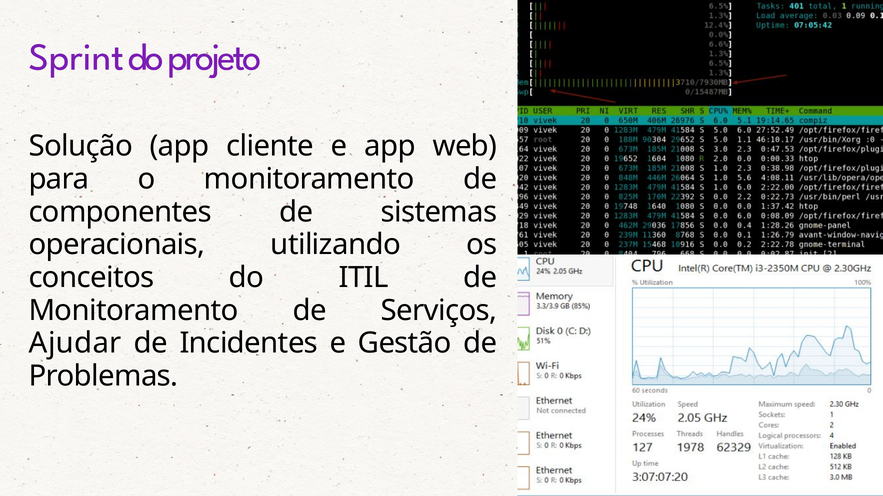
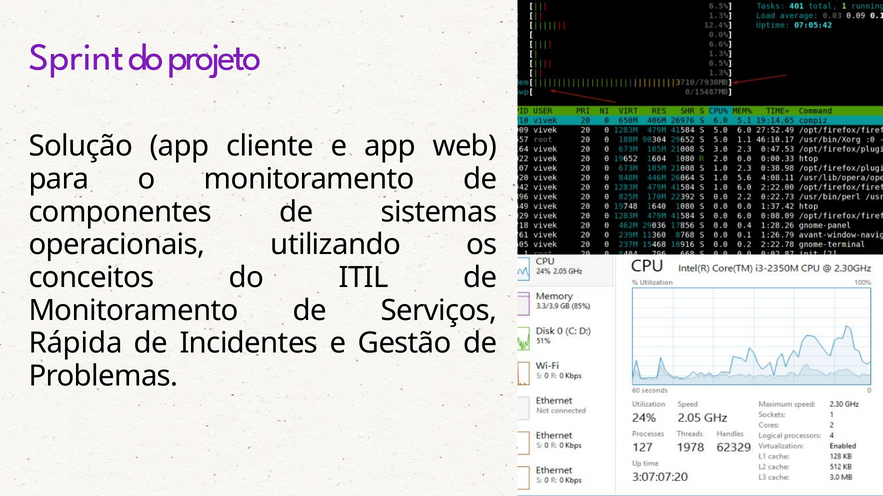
Ajudar: Ajudar -> Rápida (76, 344)
